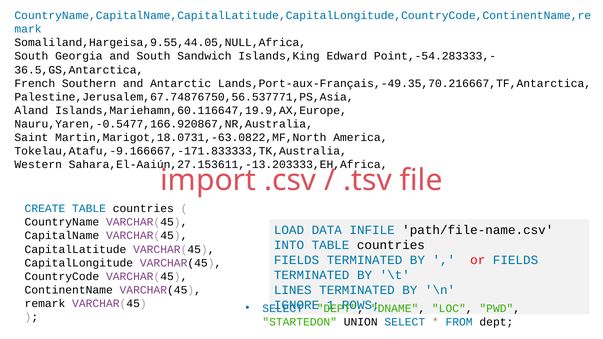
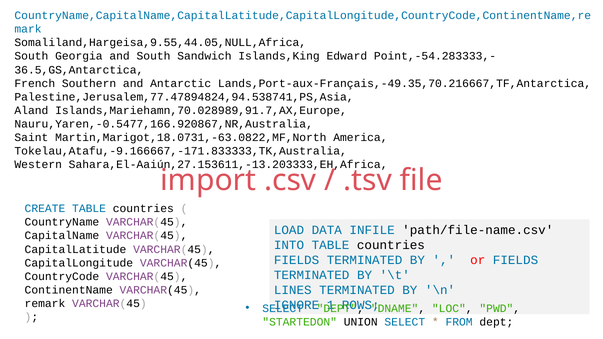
Palestine,Jerusalem,67.74876750,56.537771,PS,Asia: Palestine,Jerusalem,67.74876750,56.537771,PS,Asia -> Palestine,Jerusalem,77.47894824,94.538741,PS,Asia (184, 97)
Islands,Mariehamn,60.116647,19.9,AX,Europe: Islands,Mariehamn,60.116647,19.9,AX,Europe -> Islands,Mariehamn,70.028989,91.7,AX,Europe (201, 111)
